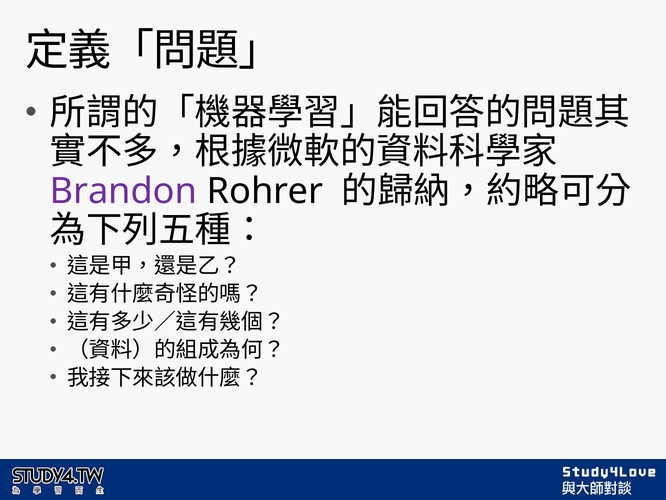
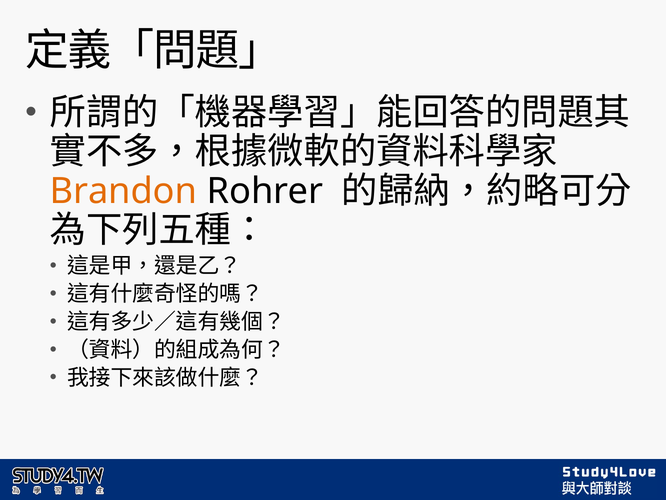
Brandon colour: purple -> orange (124, 191)
